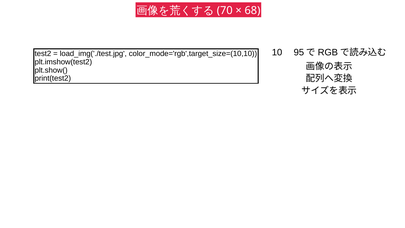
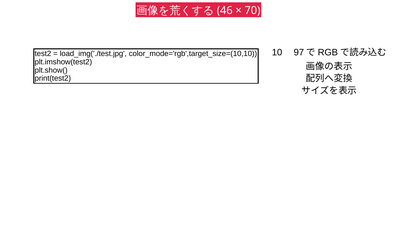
70: 70 -> 46 (225, 11)
68: 68 -> 70 (252, 11)
95: 95 -> 97 (299, 53)
